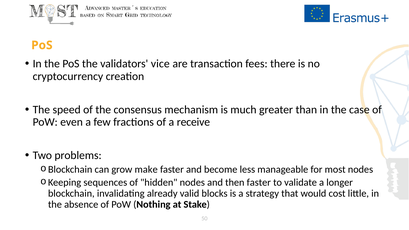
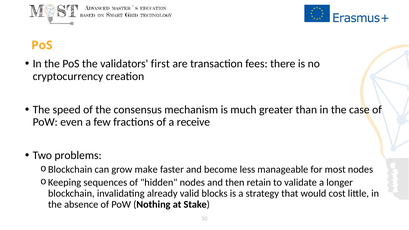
vice: vice -> first (160, 64)
then faster: faster -> retain (259, 183)
